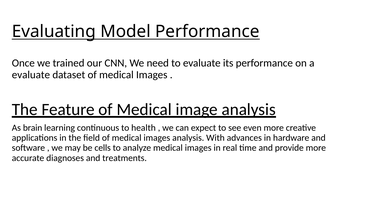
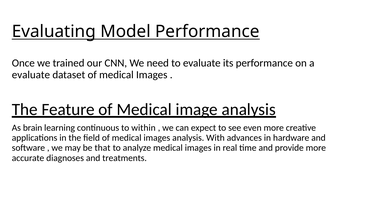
health: health -> within (143, 128)
cells: cells -> that (103, 148)
